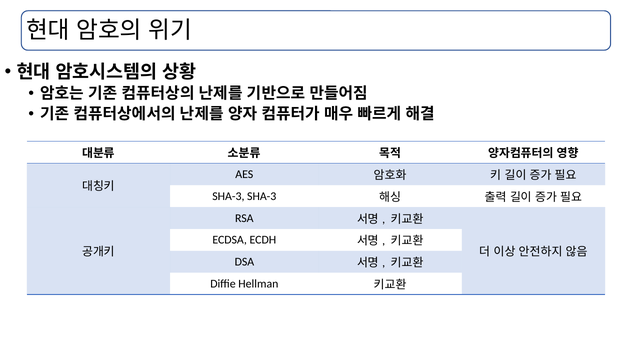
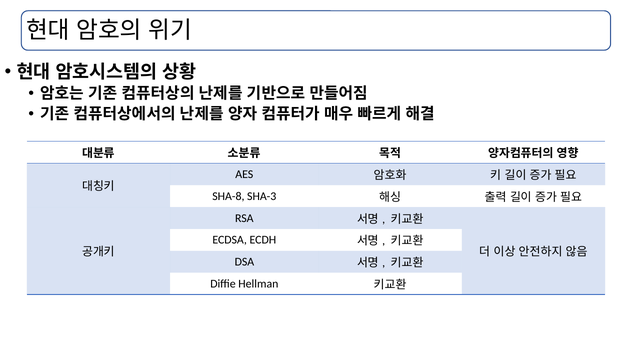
SHA-3: SHA-3 -> SHA-8 (228, 196)
